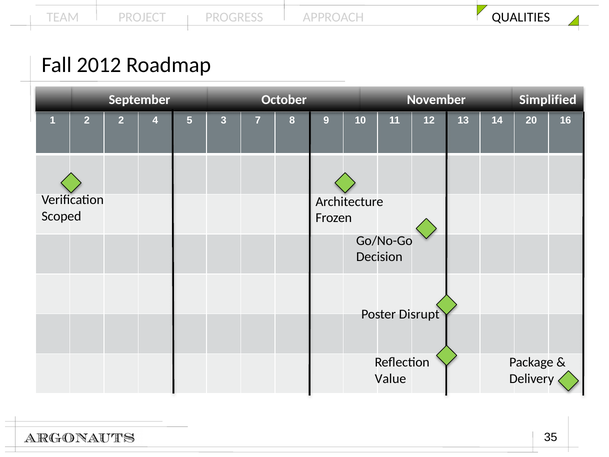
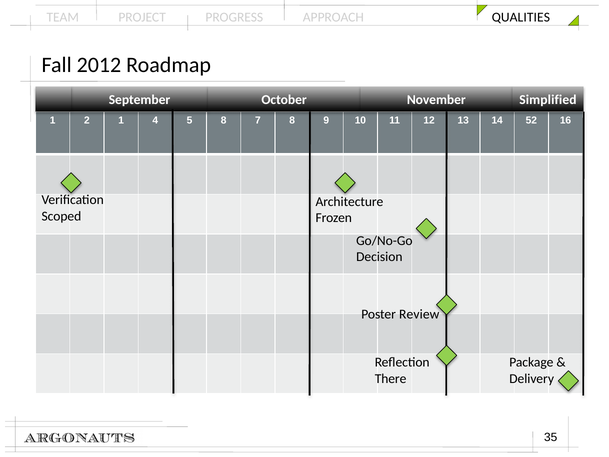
2 2: 2 -> 1 (121, 121)
5 3: 3 -> 8 (224, 121)
20: 20 -> 52 (531, 121)
Disrupt: Disrupt -> Review (419, 314)
Value: Value -> There (391, 378)
